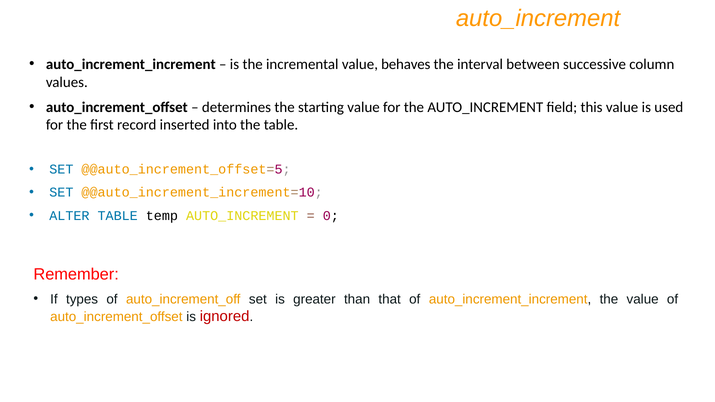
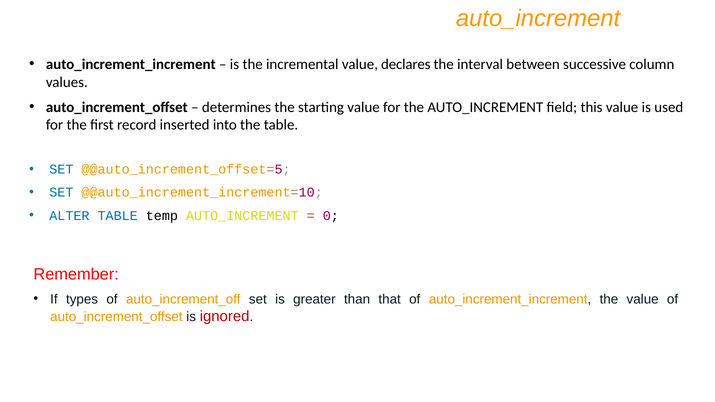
behaves: behaves -> declares (406, 64)
